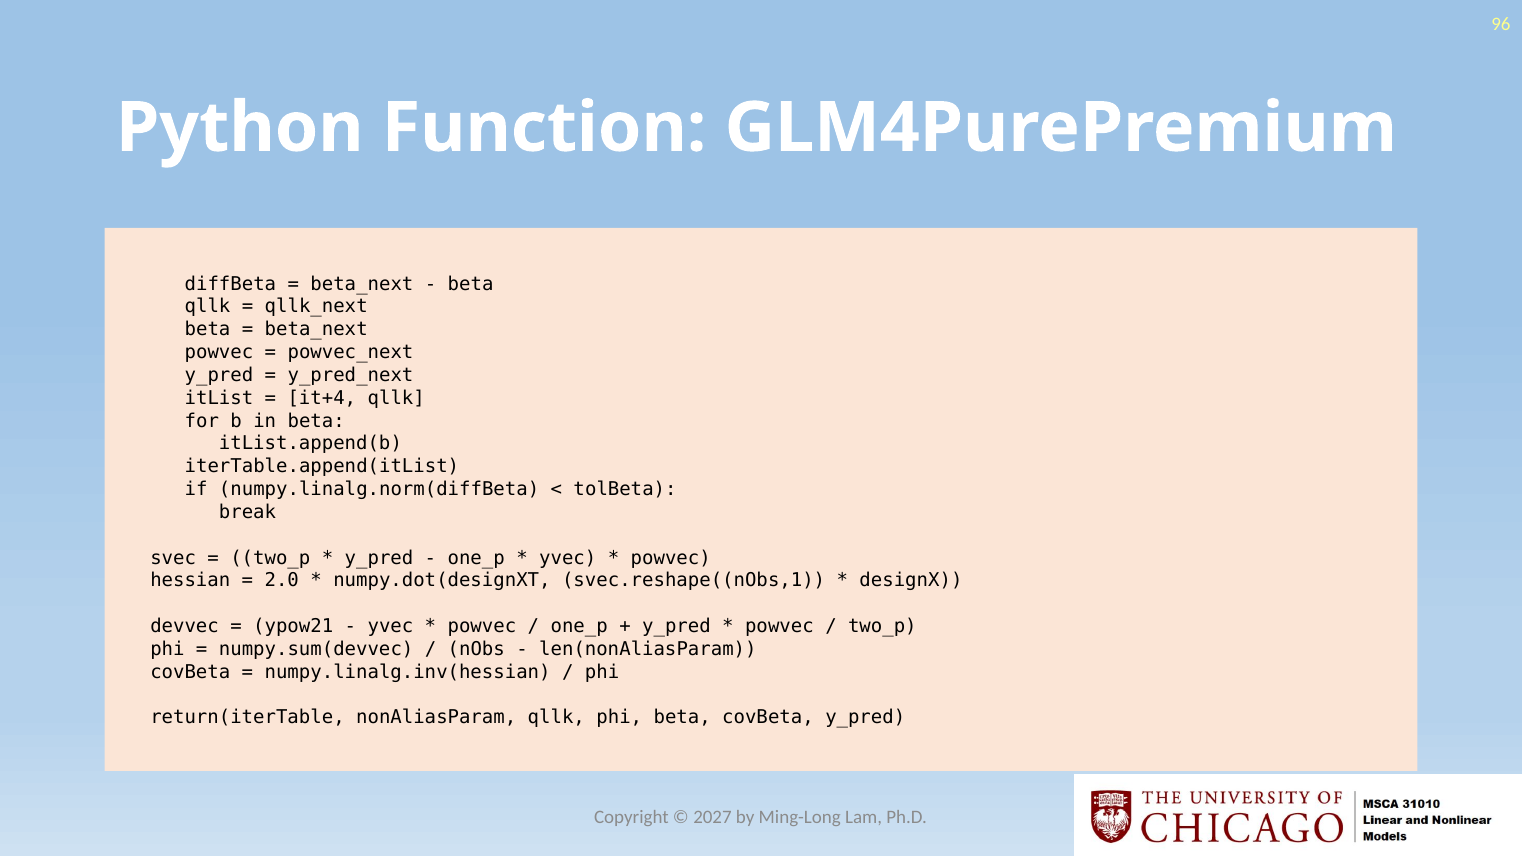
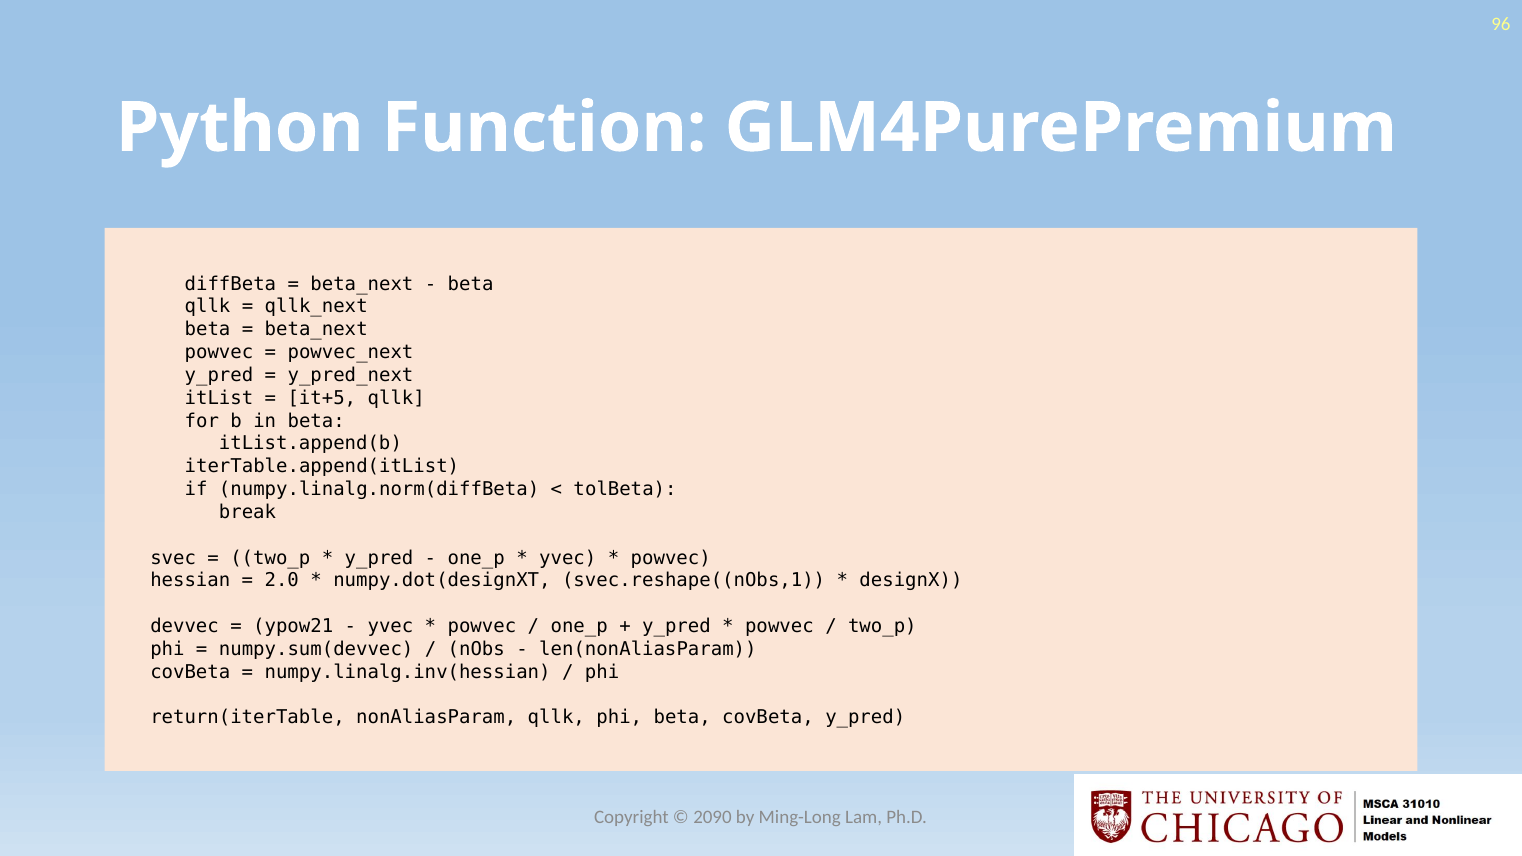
it+4: it+4 -> it+5 (322, 398)
2027: 2027 -> 2090 (712, 817)
